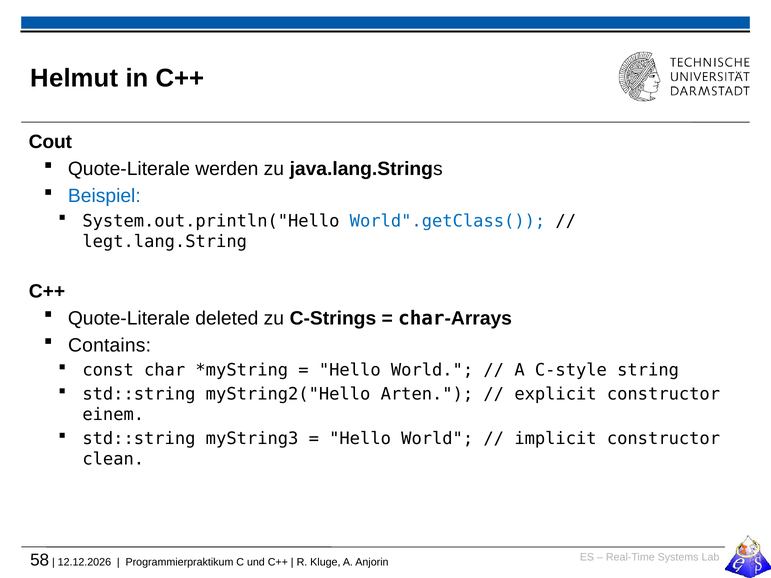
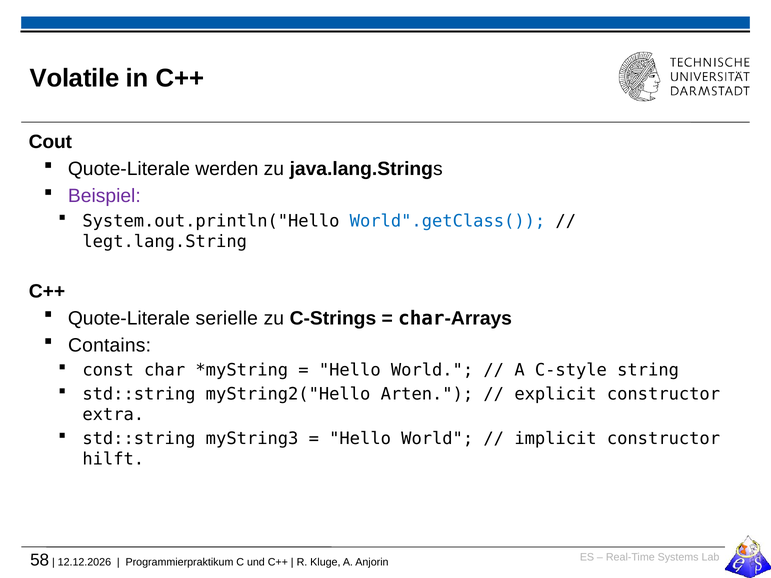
Helmut: Helmut -> Volatile (75, 78)
Beispiel colour: blue -> purple (104, 196)
deleted: deleted -> serielle (227, 318)
einem: einem -> extra (113, 415)
clean: clean -> hilft (113, 460)
